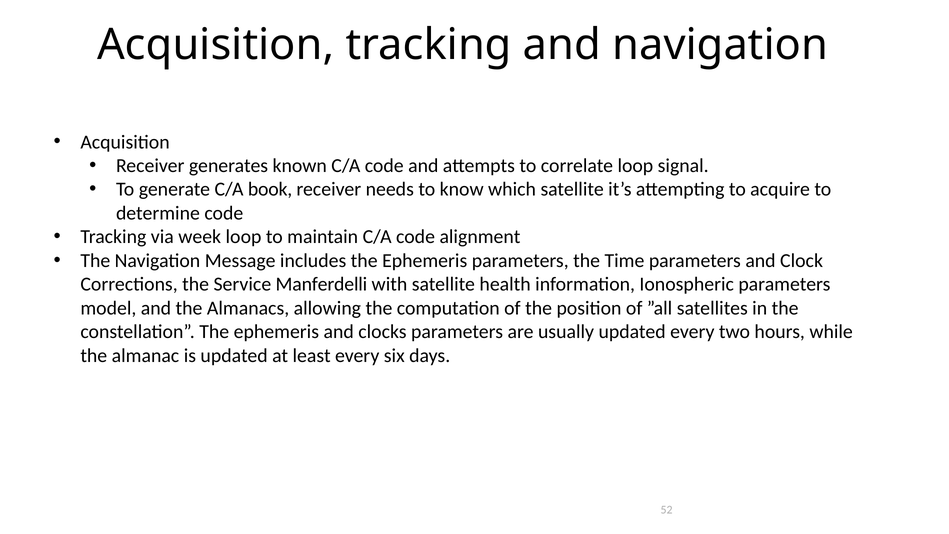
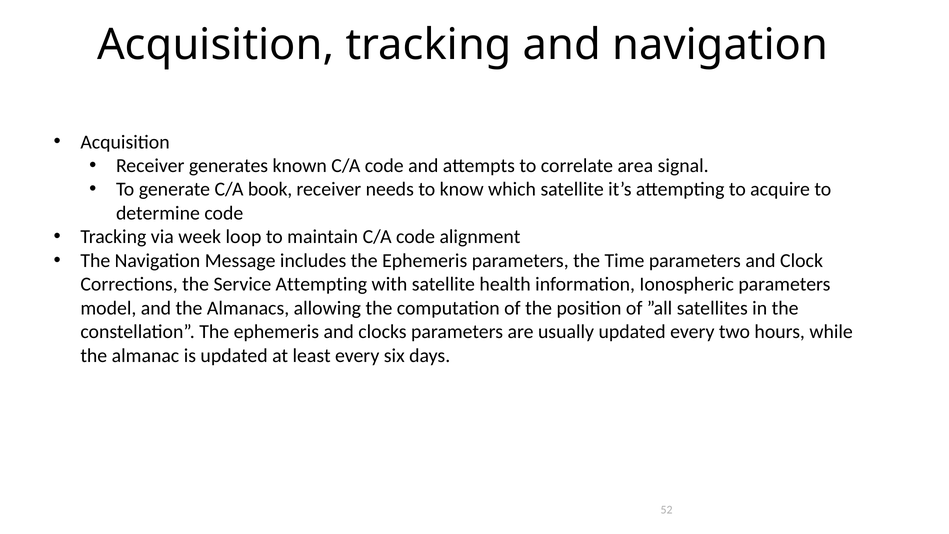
correlate loop: loop -> area (635, 166)
Service Manferdelli: Manferdelli -> Attempting (321, 284)
